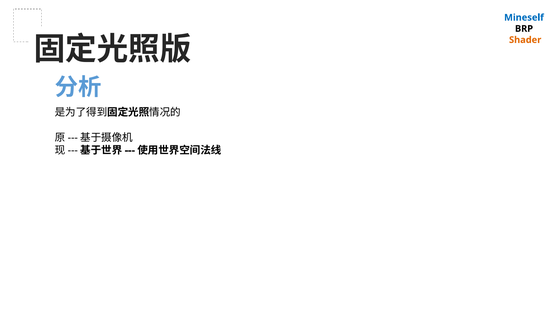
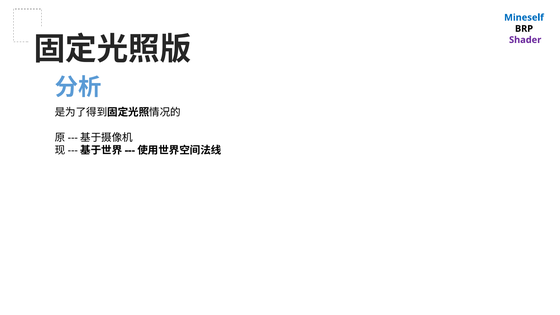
Shader colour: orange -> purple (525, 40)
